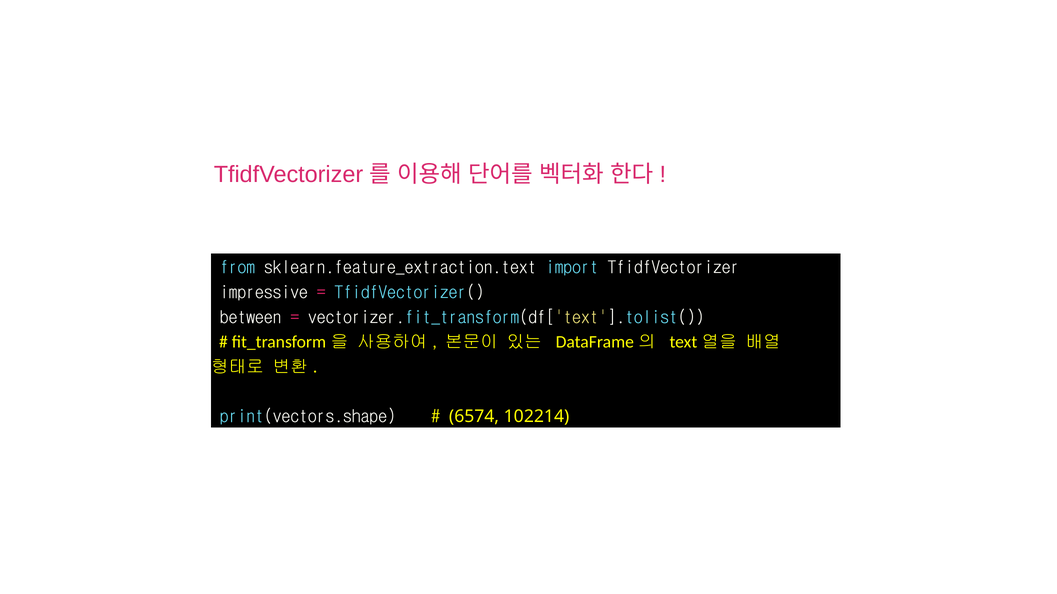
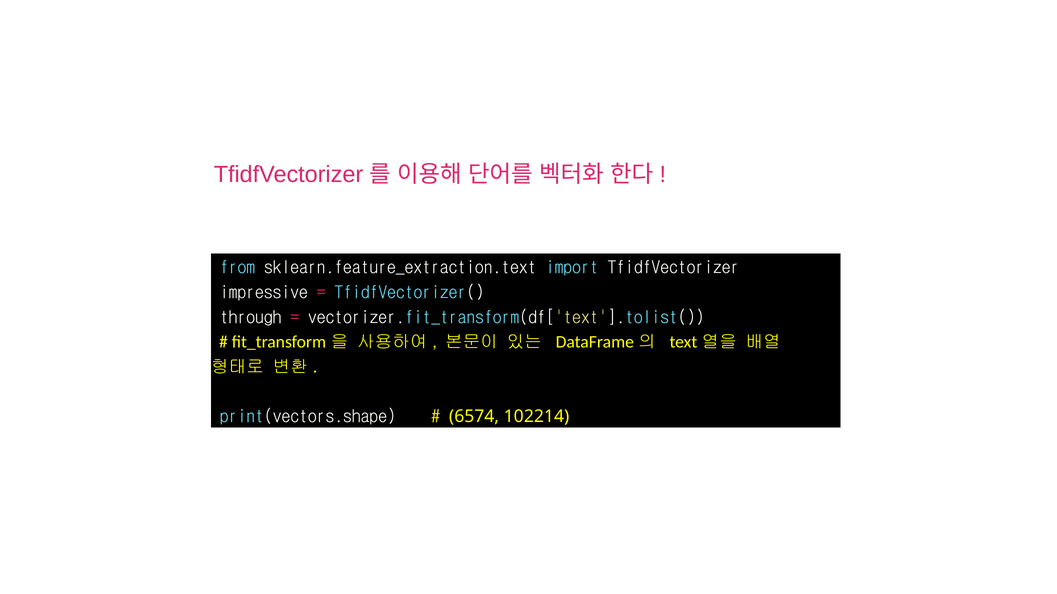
between: between -> through (251, 318)
